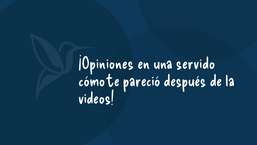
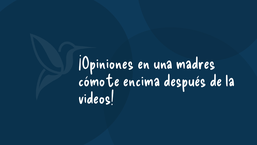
servido: servido -> madres (196, 63)
pareció: pareció -> encima (142, 81)
